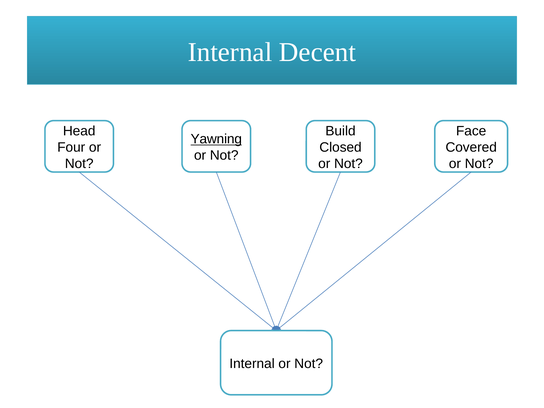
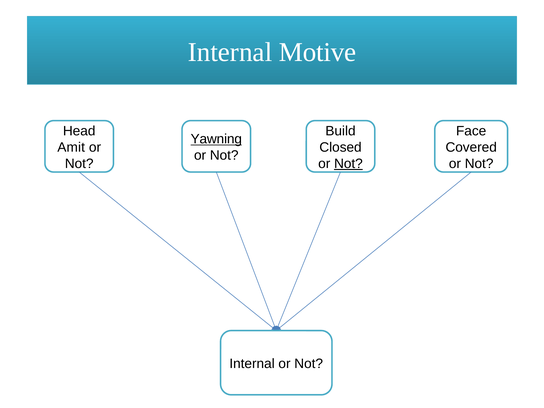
Decent: Decent -> Motive (318, 52)
Four: Four -> Amit (71, 147)
Not underline: none -> present (348, 164)
